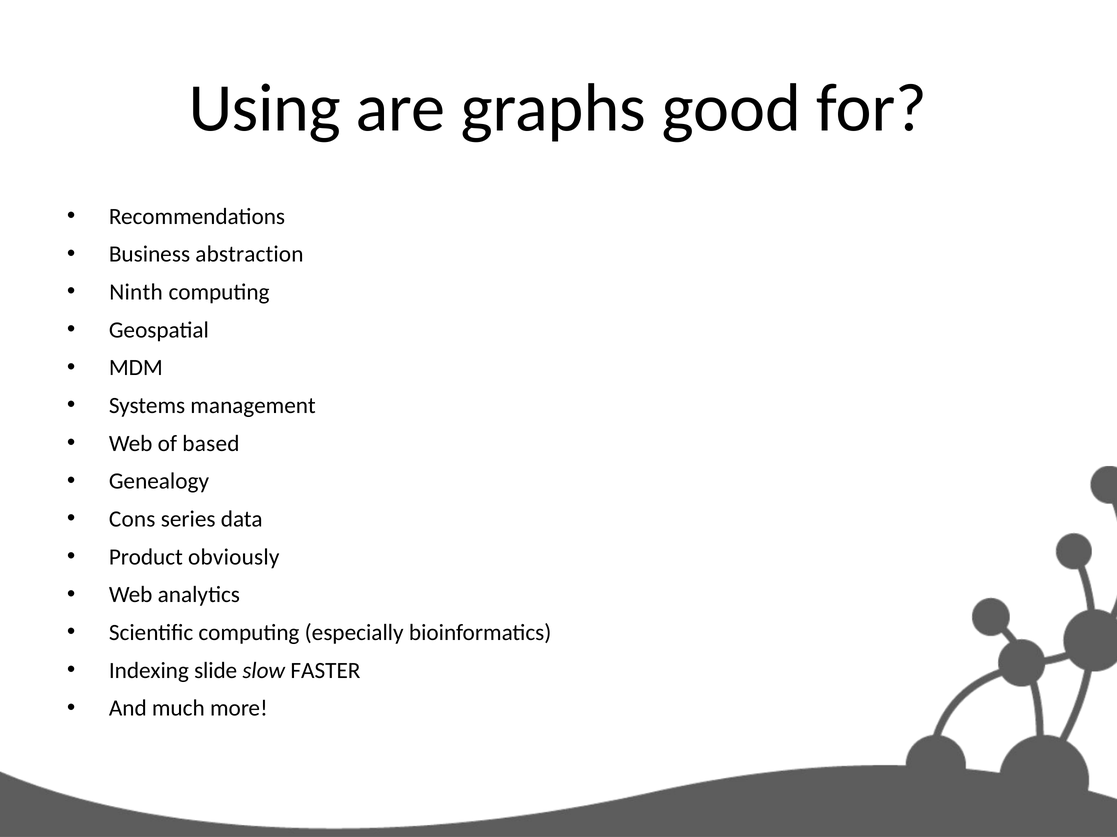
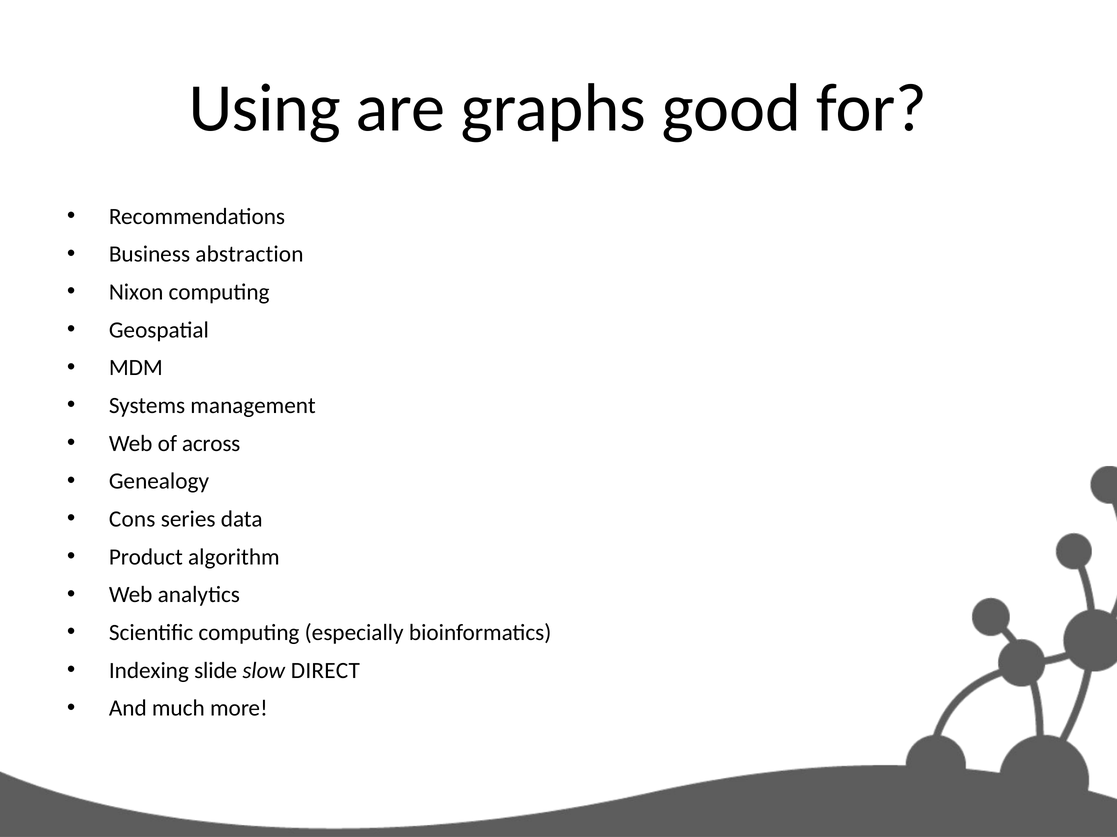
Ninth: Ninth -> Nixon (136, 292)
based: based -> across (211, 444)
obviously: obviously -> algorithm (234, 557)
FASTER: FASTER -> DIRECT (325, 671)
